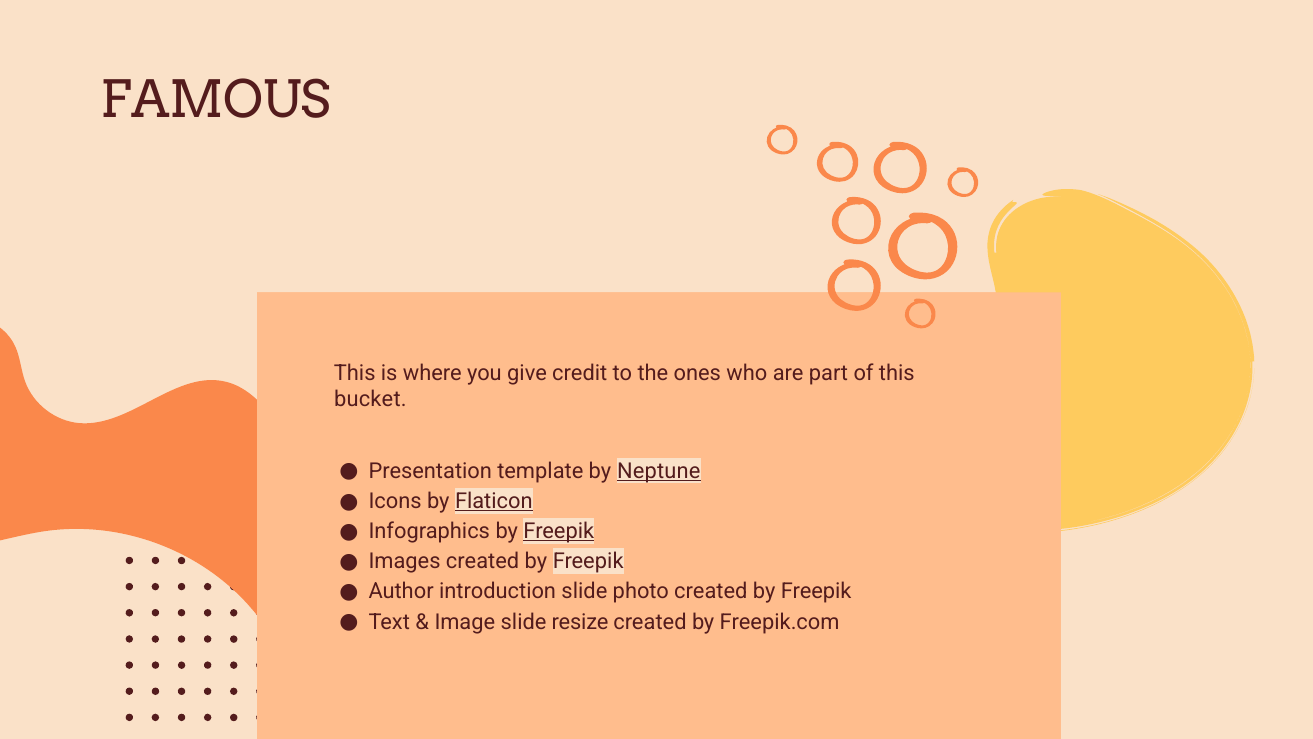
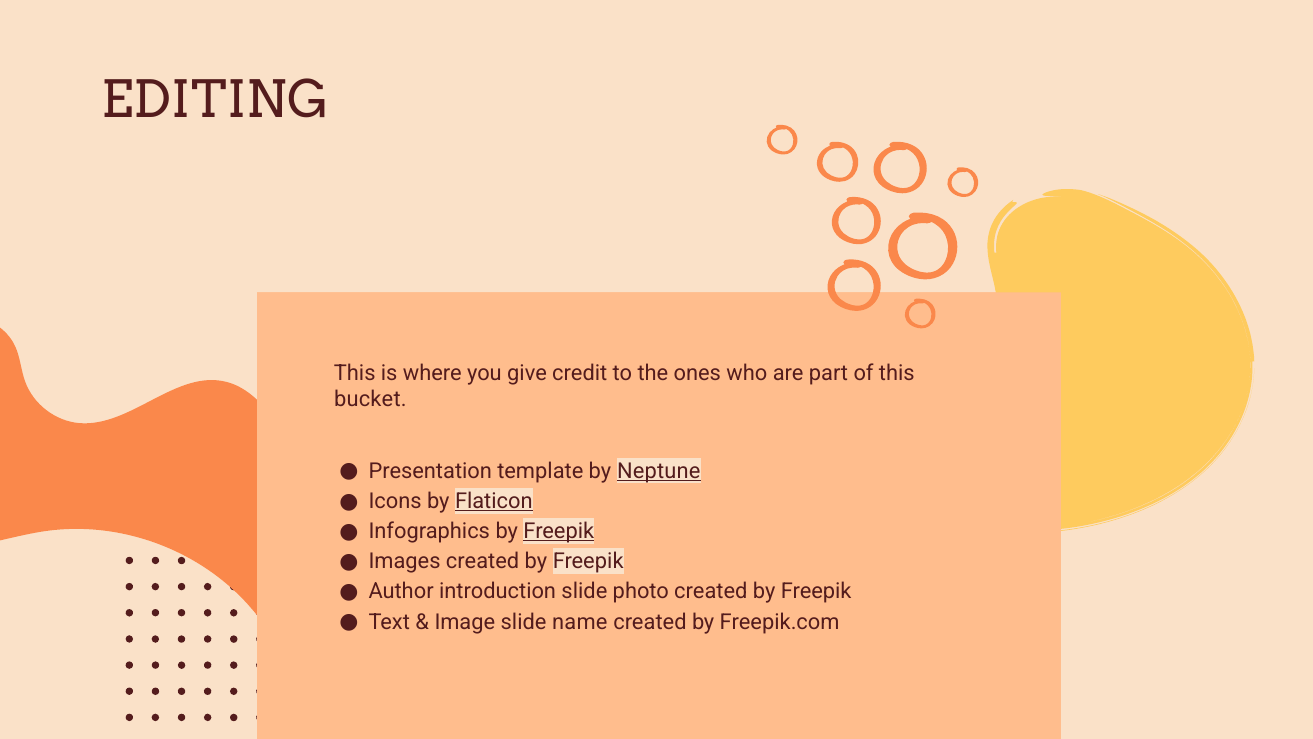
FAMOUS: FAMOUS -> EDITING (215, 101)
resize: resize -> name (580, 621)
